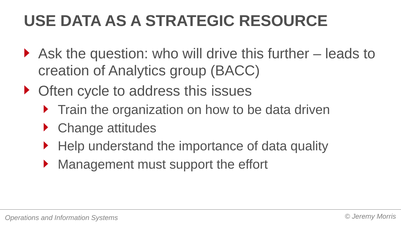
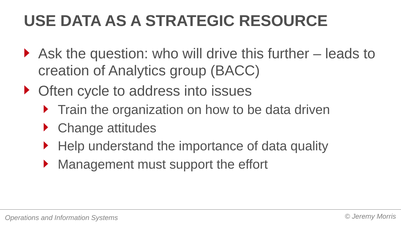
address this: this -> into (196, 91)
